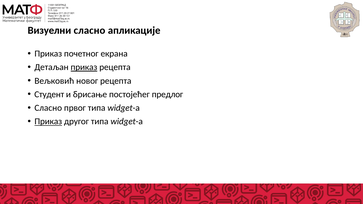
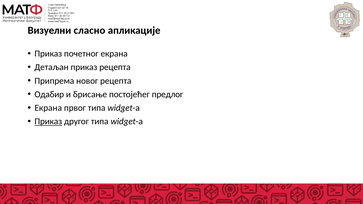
приказ underline: present -> none (84, 67)
Вељковић: Вељковић -> Припрема (54, 81)
Студент: Студент -> Одабир (49, 94)
Сласно: Сласно -> Екрана (48, 108)
